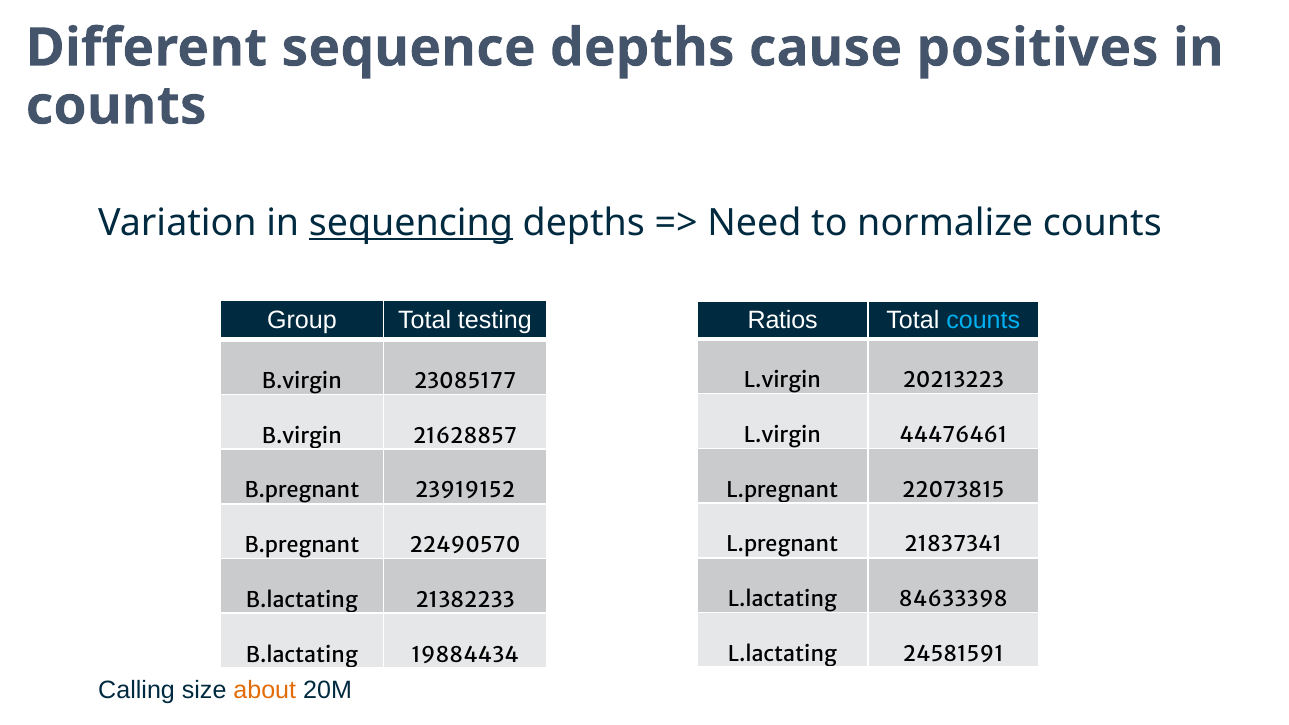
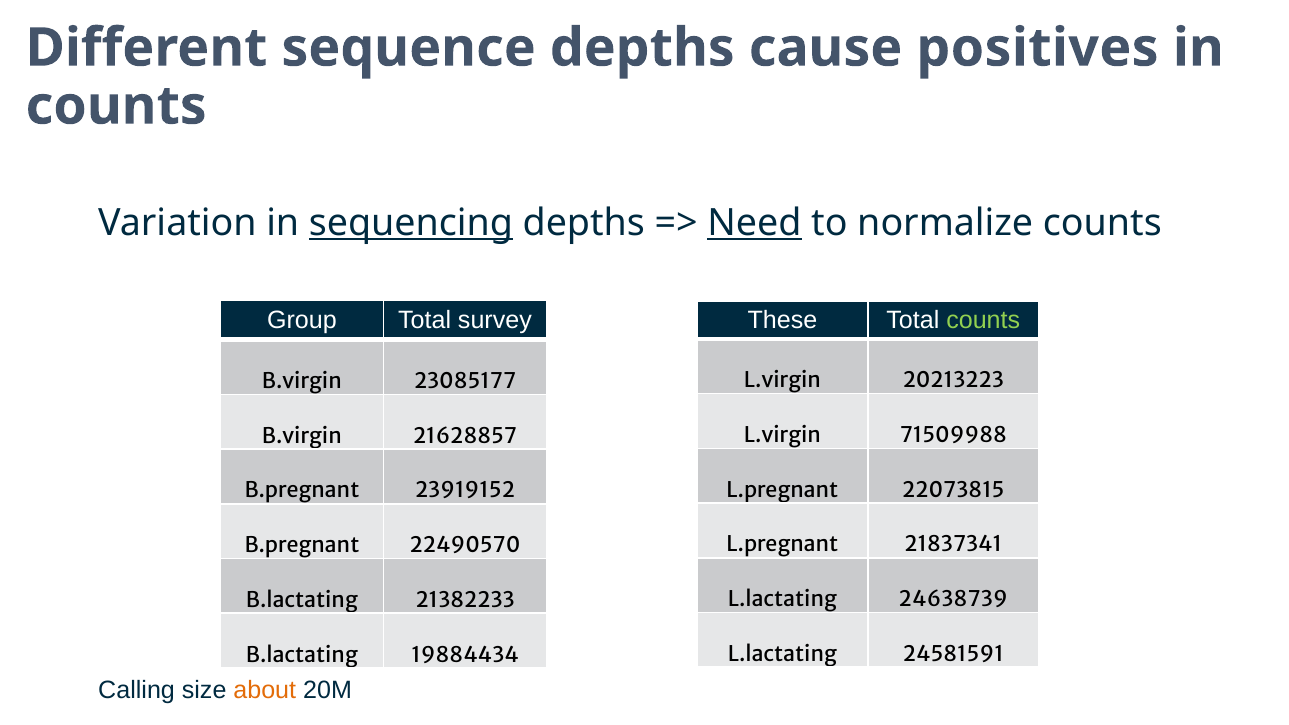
Need underline: none -> present (754, 223)
testing: testing -> survey (495, 320)
Ratios: Ratios -> These (782, 320)
counts colour: light blue -> light green (983, 320)
44476461: 44476461 -> 71509988 (953, 436)
84633398: 84633398 -> 24638739 (953, 600)
